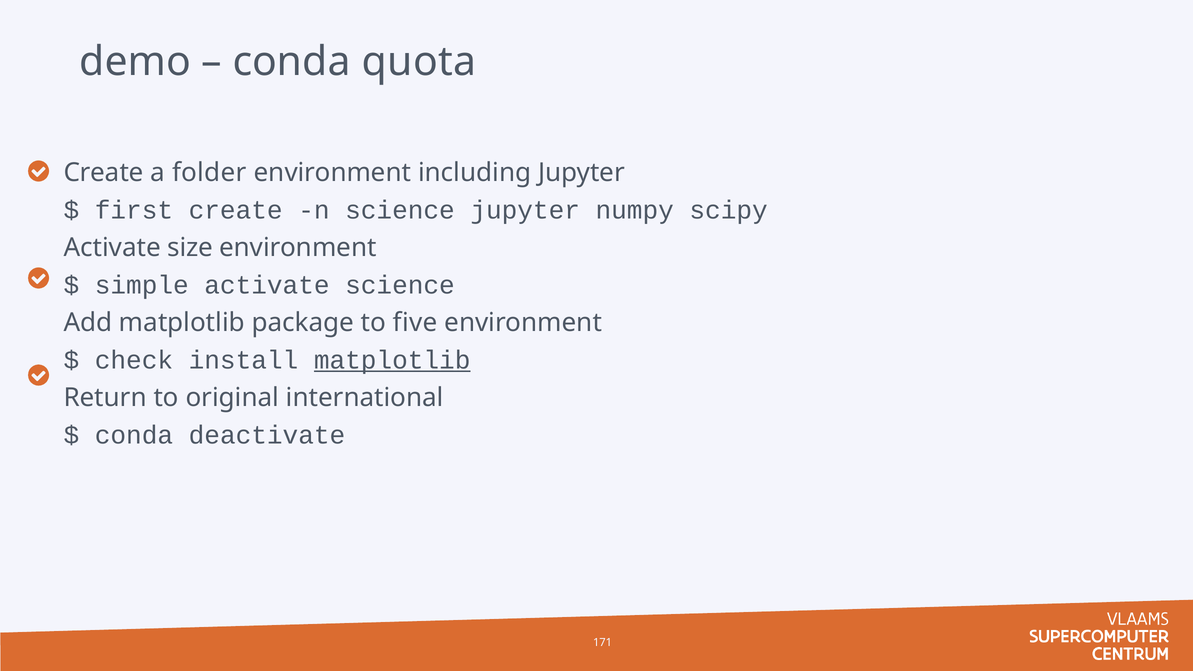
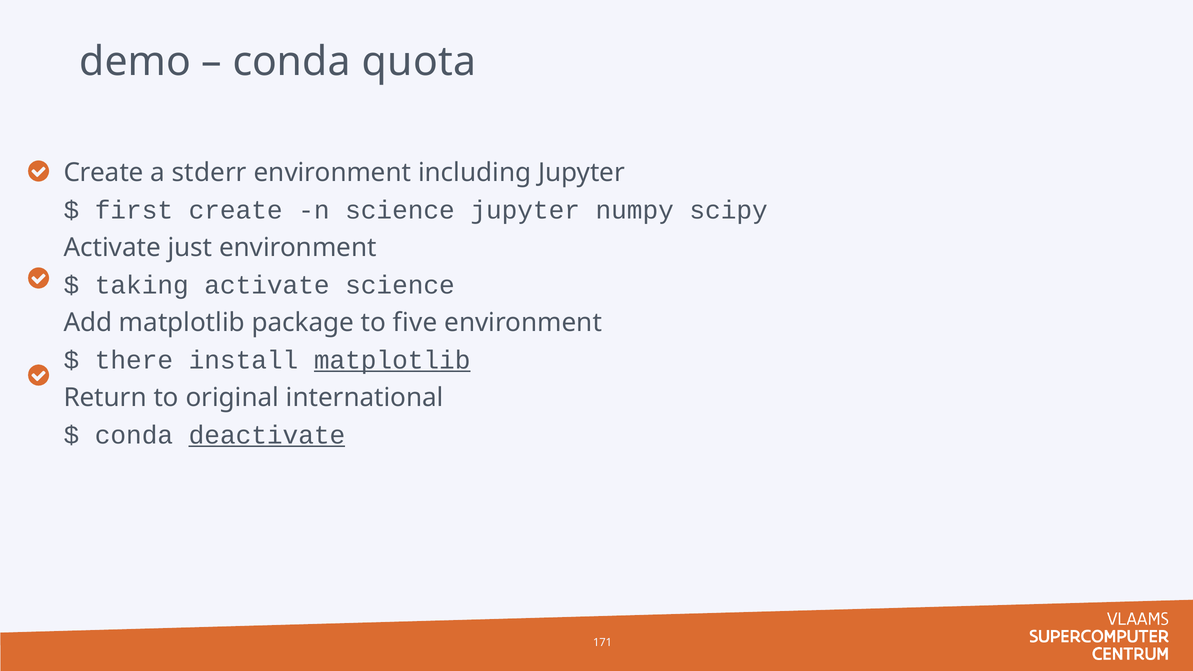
folder: folder -> stderr (209, 172)
size: size -> just (190, 247)
simple: simple -> taking (142, 285)
check: check -> there (134, 360)
deactivate underline: none -> present (267, 435)
